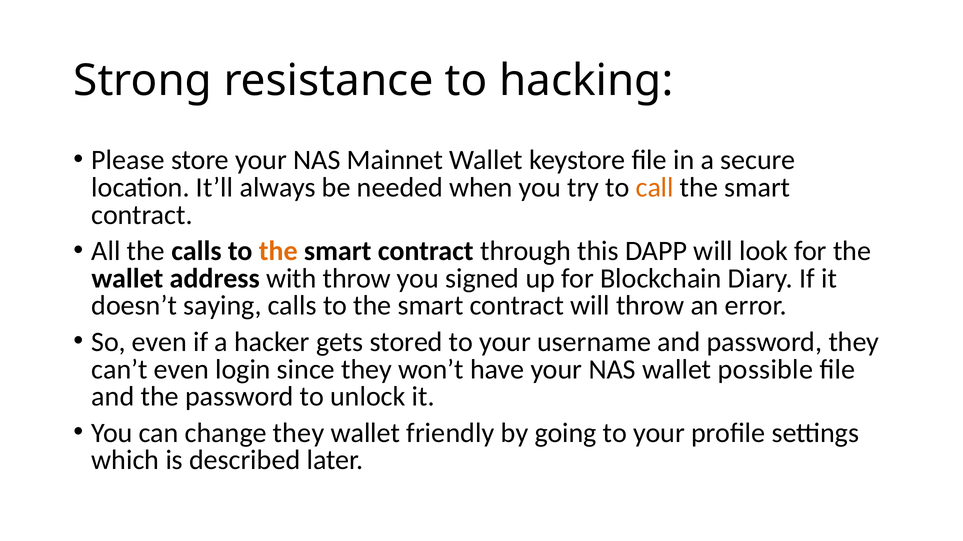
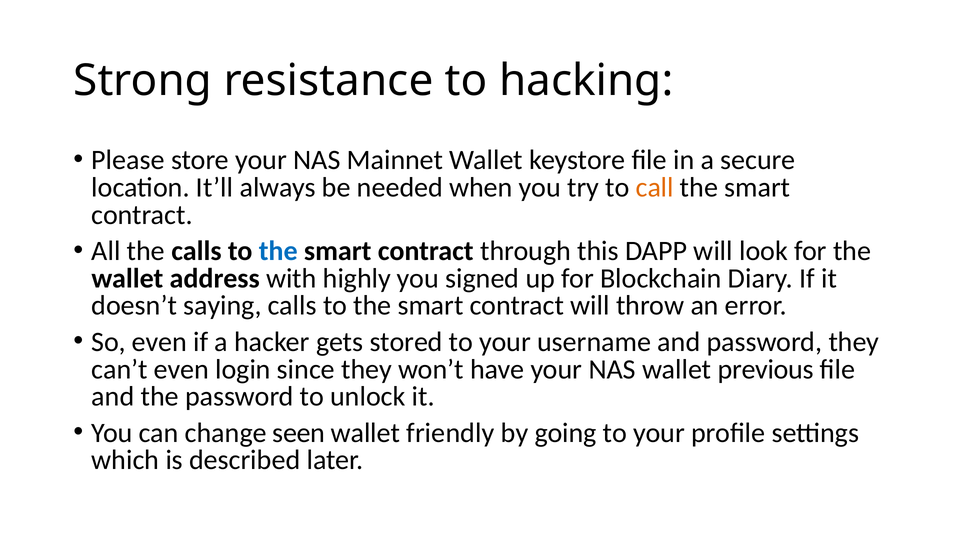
the colour: orange -> blue (278, 251)
with throw: throw -> highly (357, 279)
possible: possible -> previous (766, 370)
change they: they -> seen (299, 433)
